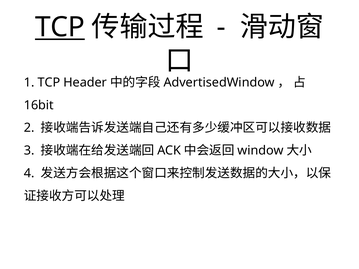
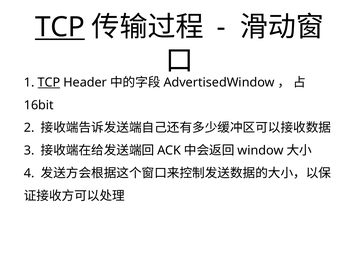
TCP underline: none -> present (49, 83)
